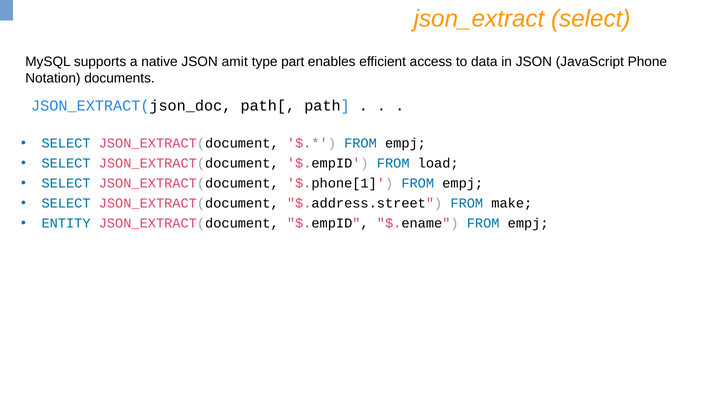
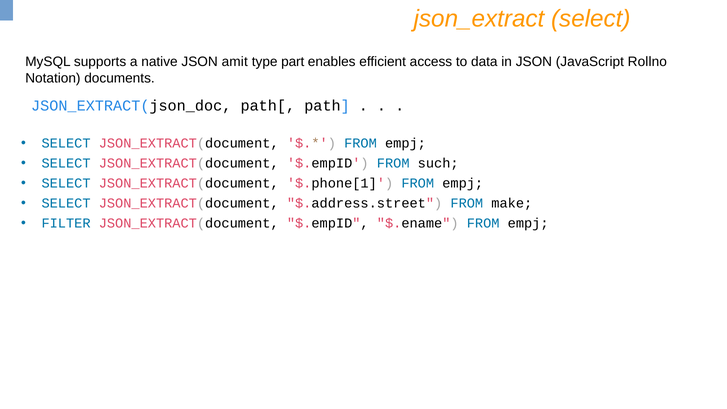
Phone: Phone -> Rollno (647, 62)
load: load -> such (438, 163)
ENTITY: ENTITY -> FILTER (66, 223)
